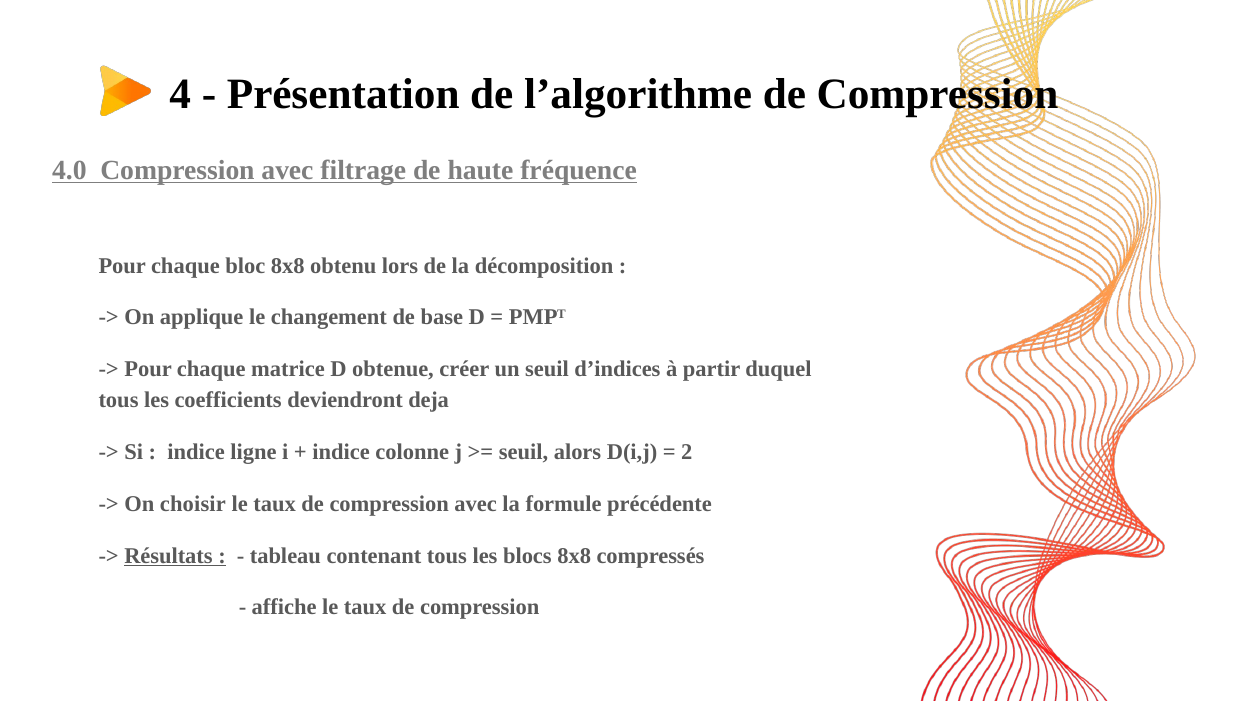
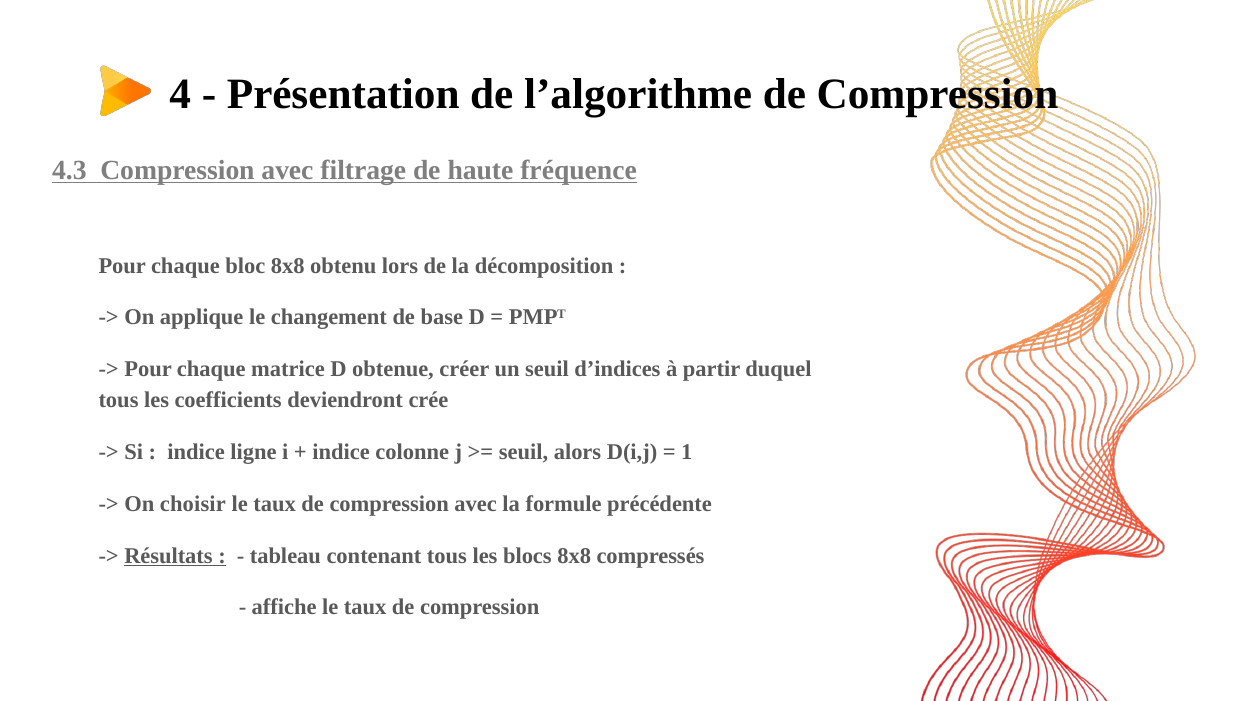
4.0: 4.0 -> 4.3 (69, 170)
deja: deja -> crée (428, 400)
2: 2 -> 1 (687, 452)
